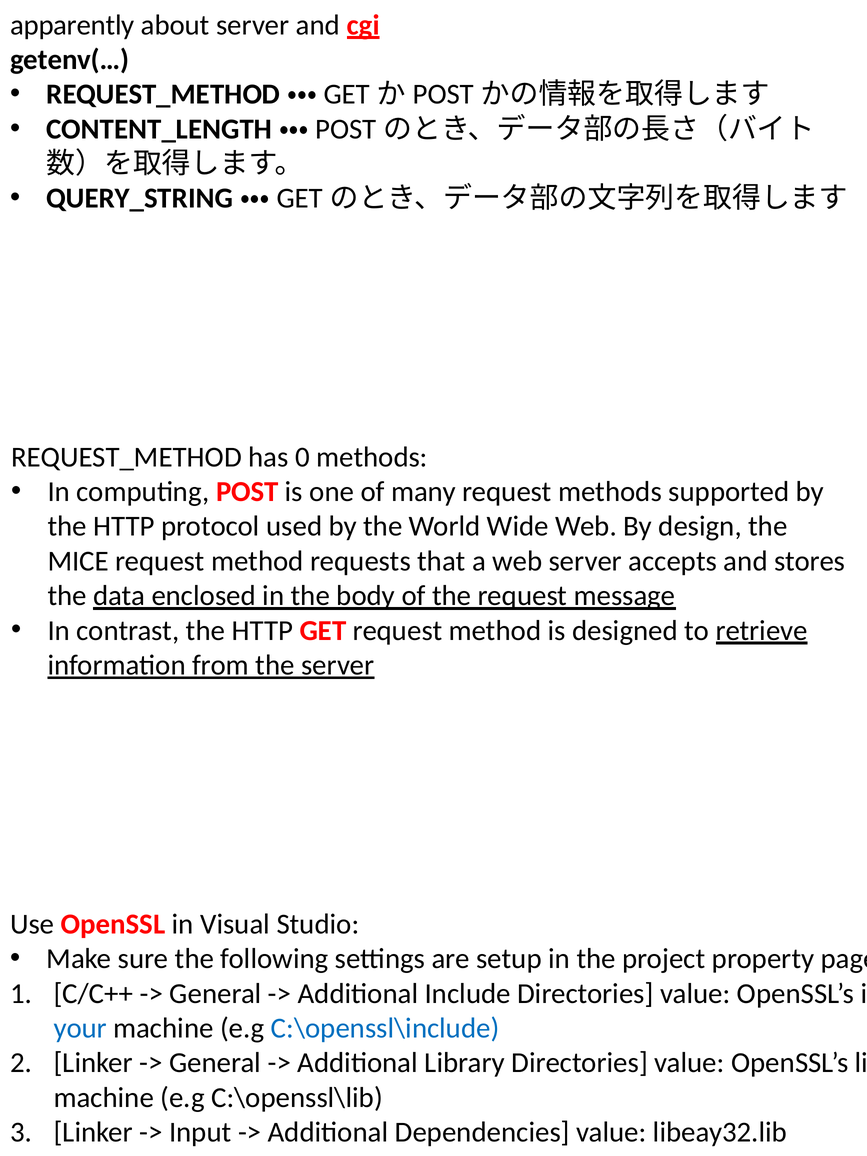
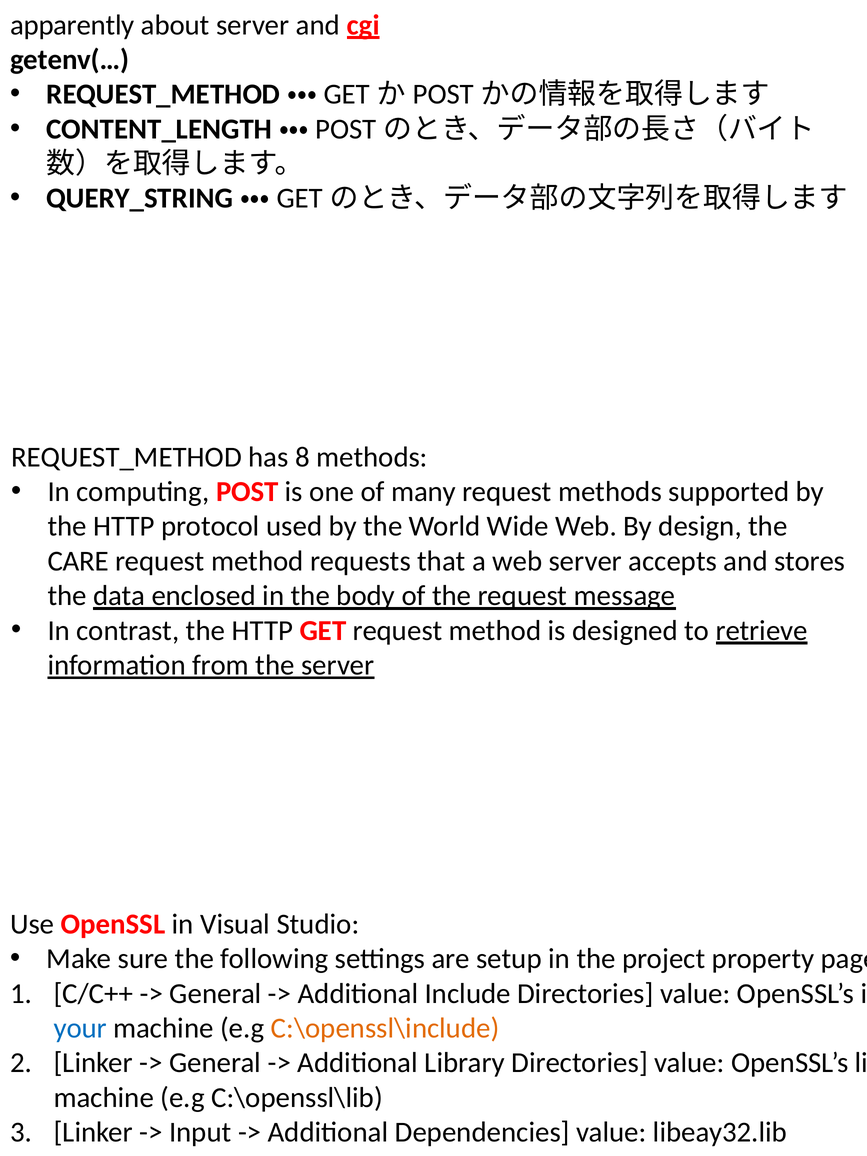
0: 0 -> 8 (302, 457)
MICE: MICE -> CARE (78, 561)
C:\openssl\include colour: blue -> orange (385, 1028)
